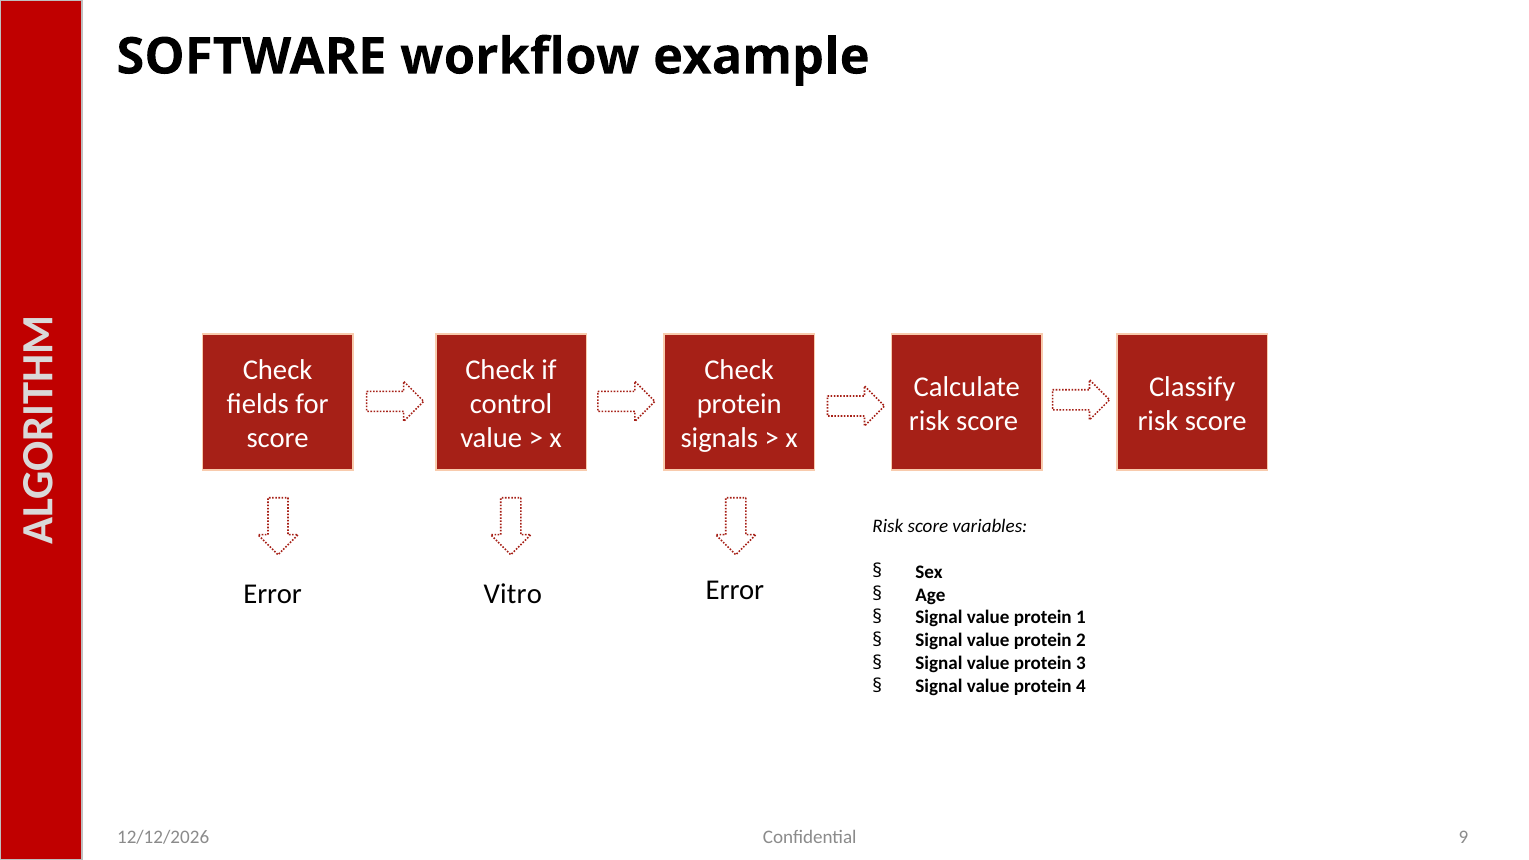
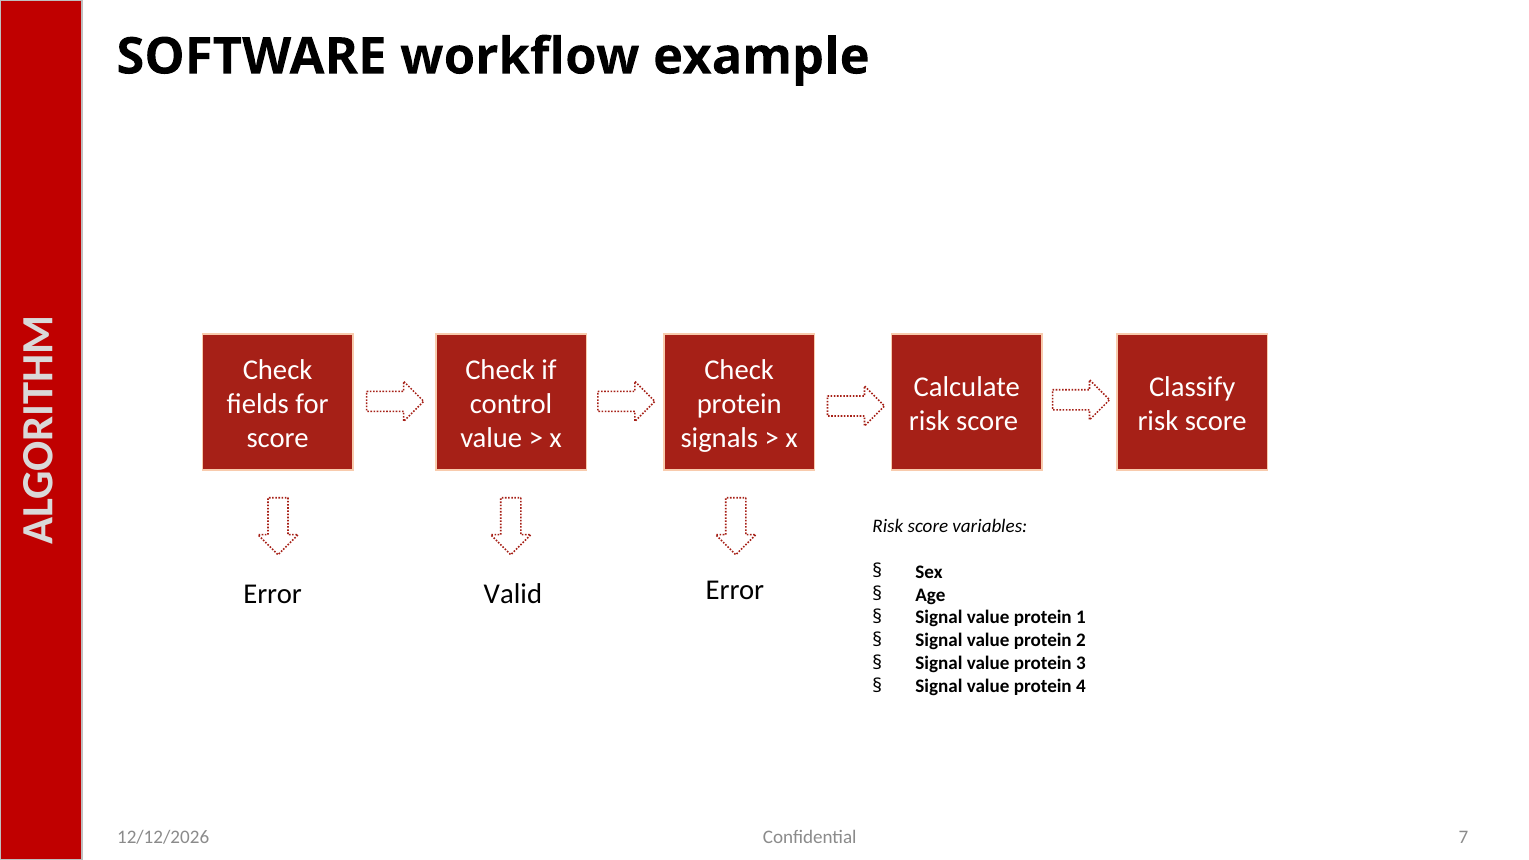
Vitro: Vitro -> Valid (513, 594)
9: 9 -> 7 (1463, 837)
